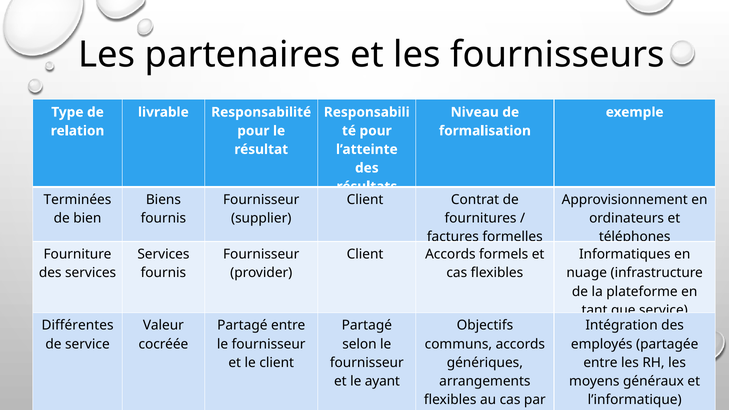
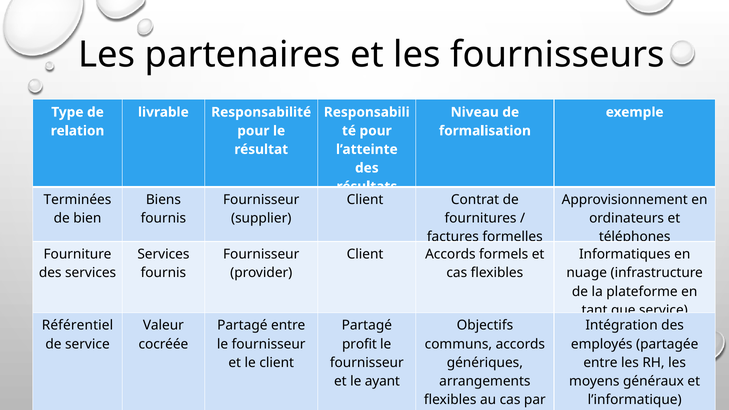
Différentes: Différentes -> Référentiel (77, 325)
selon: selon -> profit (360, 344)
